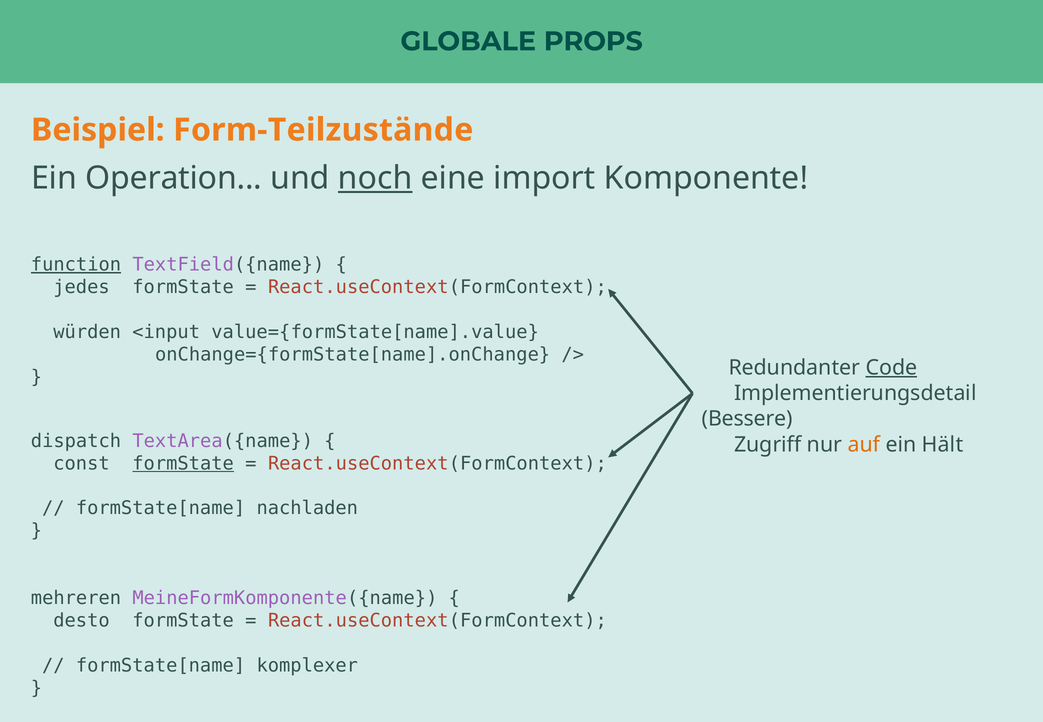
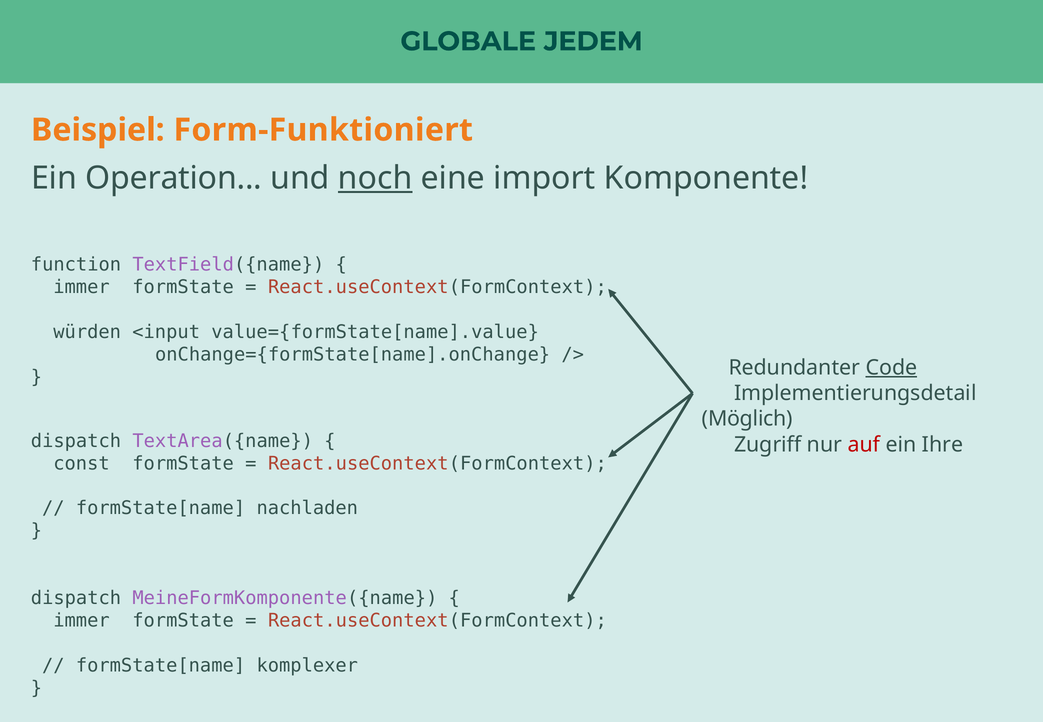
PROPS: PROPS -> JEDEM (593, 41)
Form-Teilzustände: Form-Teilzustände -> Form-Funktioniert (323, 130)
function underline: present -> none (76, 265)
jedes: jedes -> immer (82, 287)
Bessere: Bessere -> Möglich (747, 419)
auf colour: orange -> red (864, 445)
Hält: Hält -> Ihre (943, 445)
formState underline: present -> none (183, 463)
mehreren: mehreren -> dispatch (76, 598)
desto: desto -> immer (82, 621)
